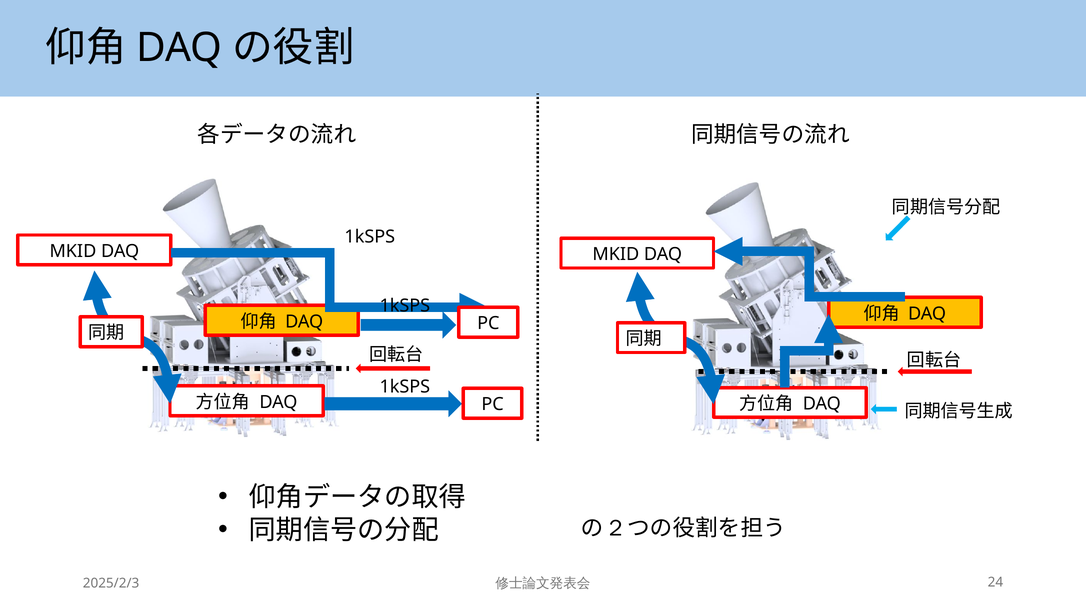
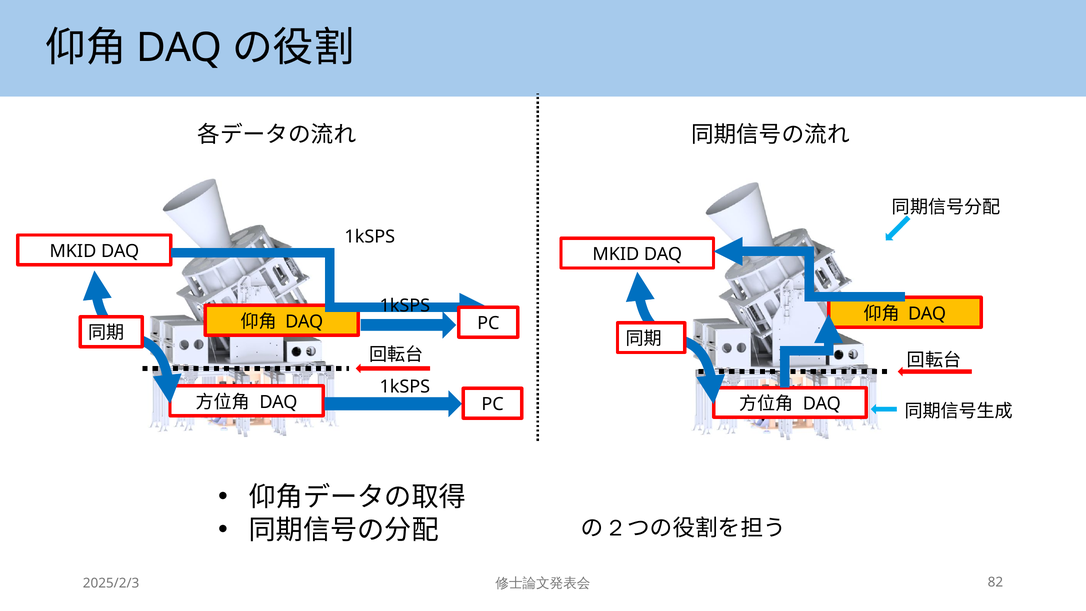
24: 24 -> 82 (995, 582)
